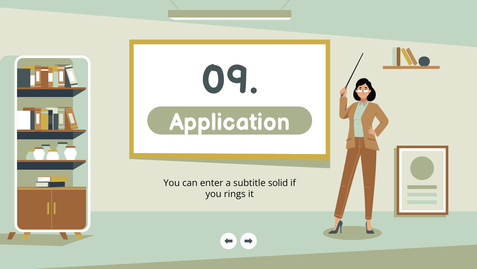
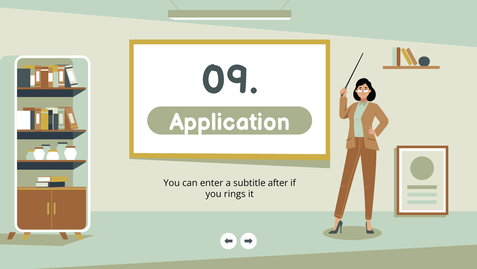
solid: solid -> after (278, 183)
